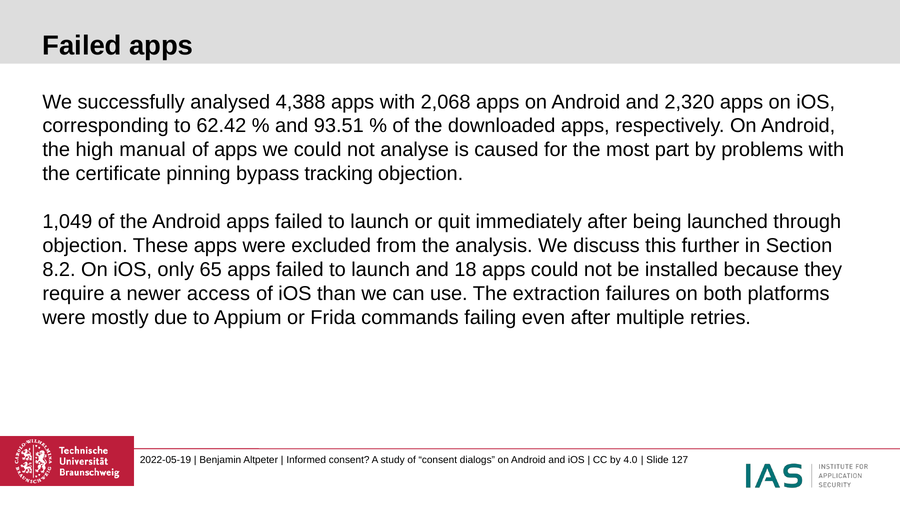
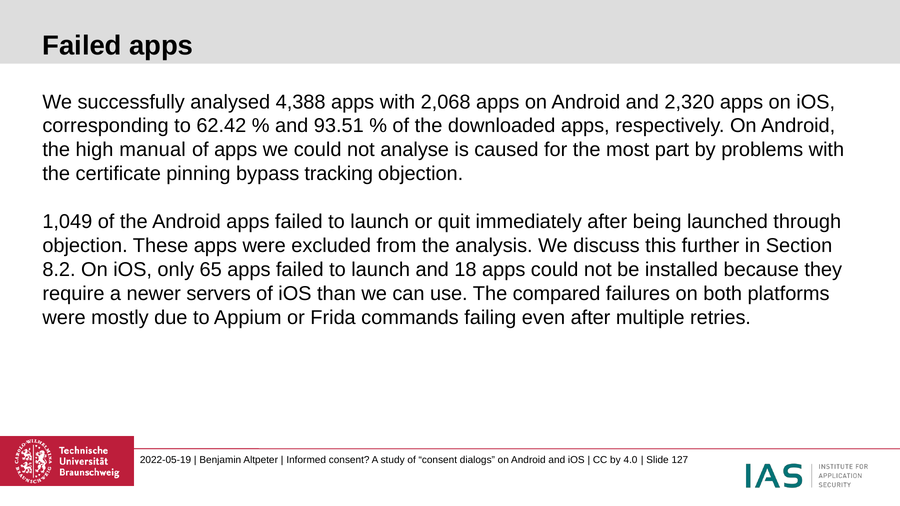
access: access -> servers (219, 294)
extraction: extraction -> compared (557, 294)
